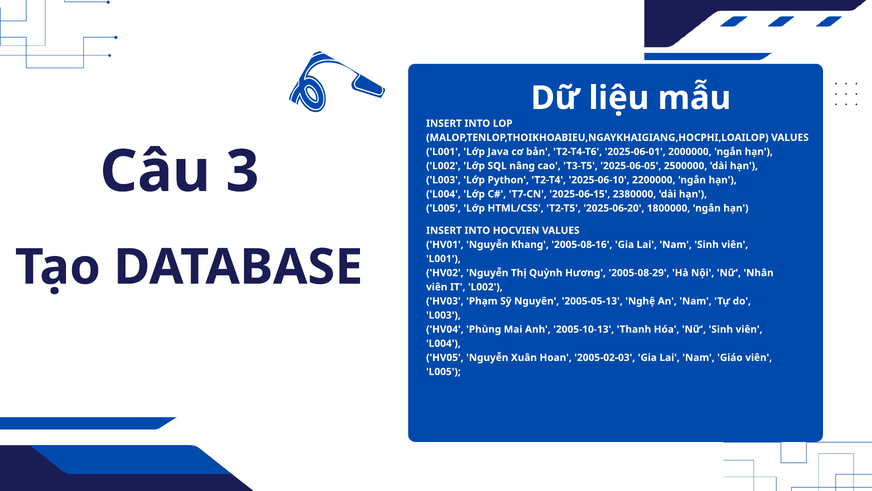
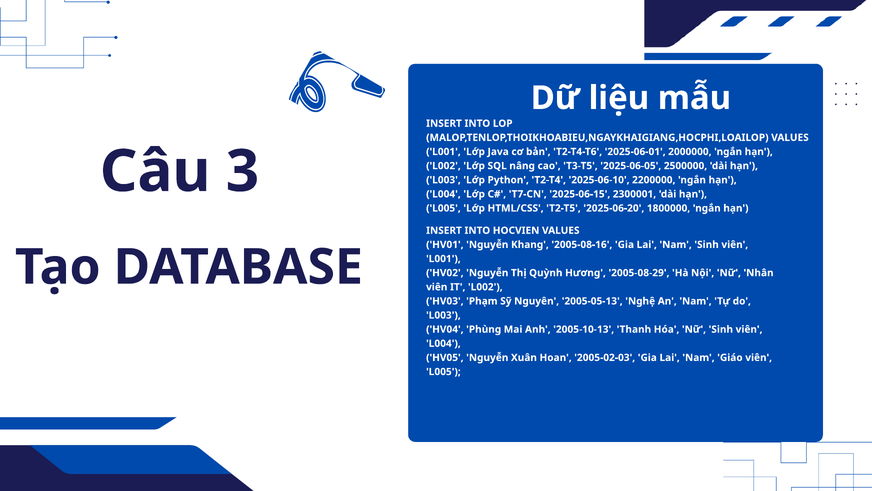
2380000: 2380000 -> 2300001 (634, 194)
